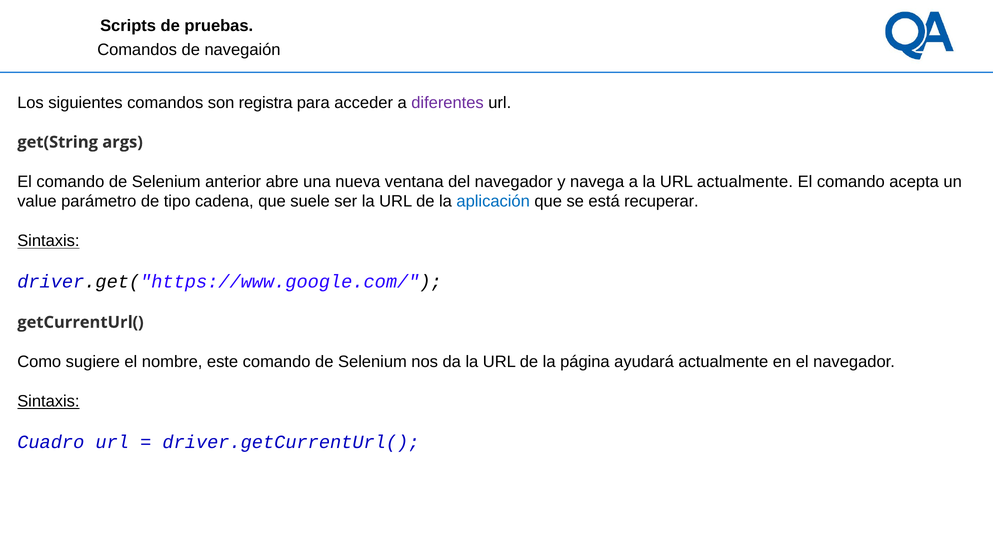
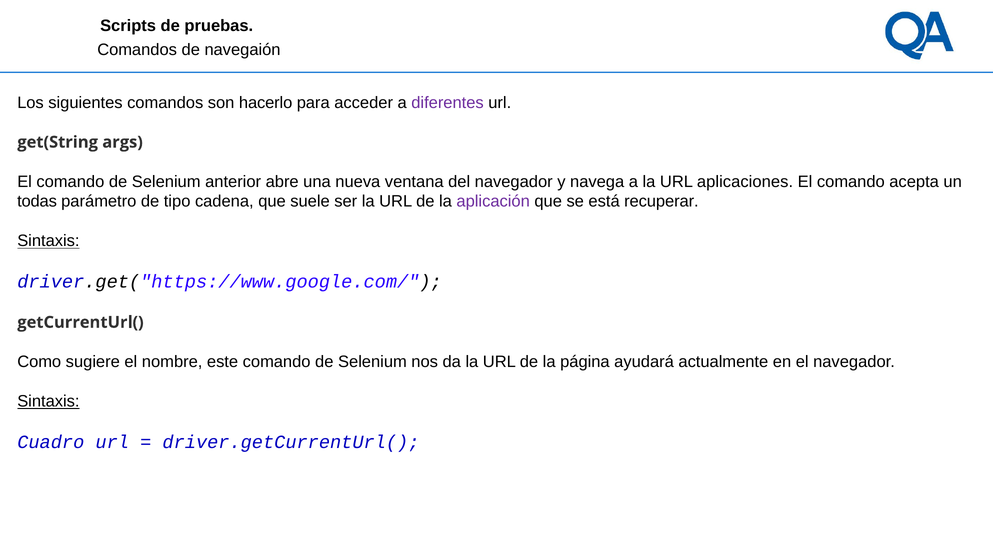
registra: registra -> hacerlo (266, 103)
URL actualmente: actualmente -> aplicaciones (745, 182)
value: value -> todas (37, 202)
aplicación colour: blue -> purple (493, 202)
